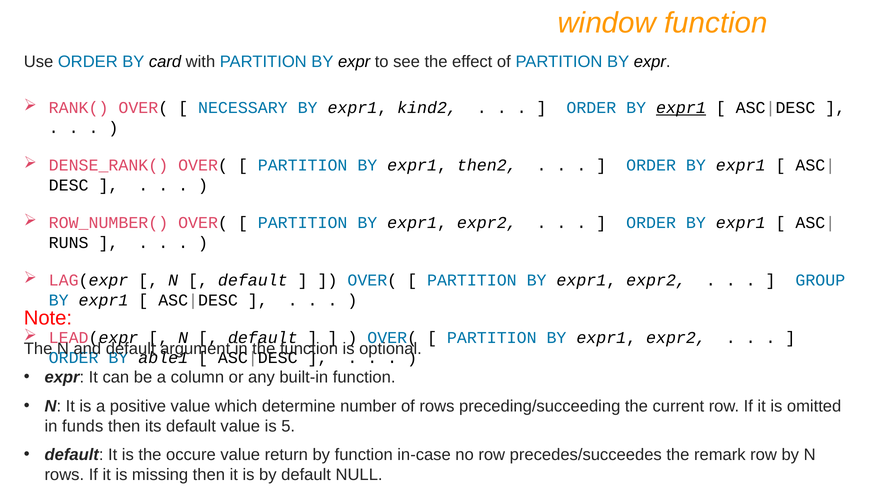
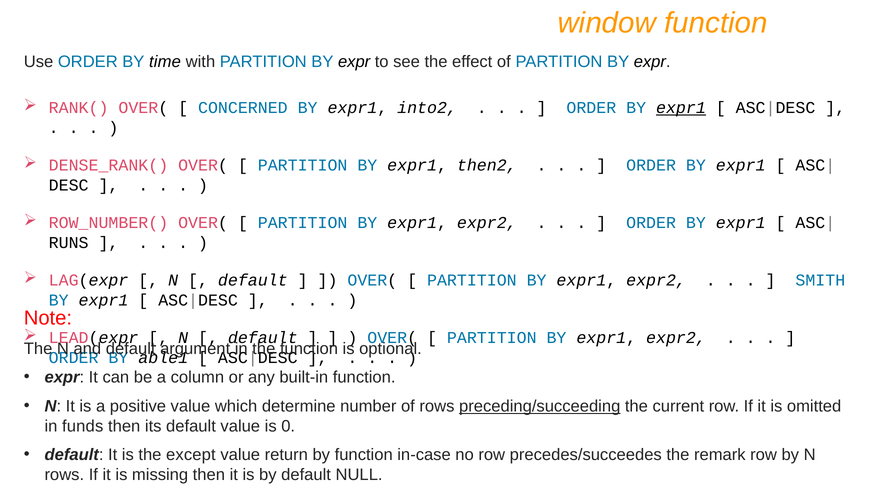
card: card -> time (165, 62)
NECESSARY: NECESSARY -> CONCERNED (243, 108)
kind2: kind2 -> into2 (427, 108)
GROUP: GROUP -> SMITH (820, 280)
preceding/succeeding underline: none -> present (540, 406)
5: 5 -> 0 (288, 426)
occure: occure -> except (191, 455)
